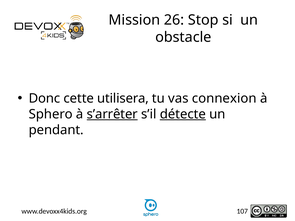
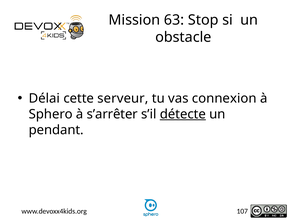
26: 26 -> 63 (174, 20)
Donc: Donc -> Délai (44, 99)
utilisera: utilisera -> serveur (123, 99)
s’arrêter underline: present -> none (112, 114)
